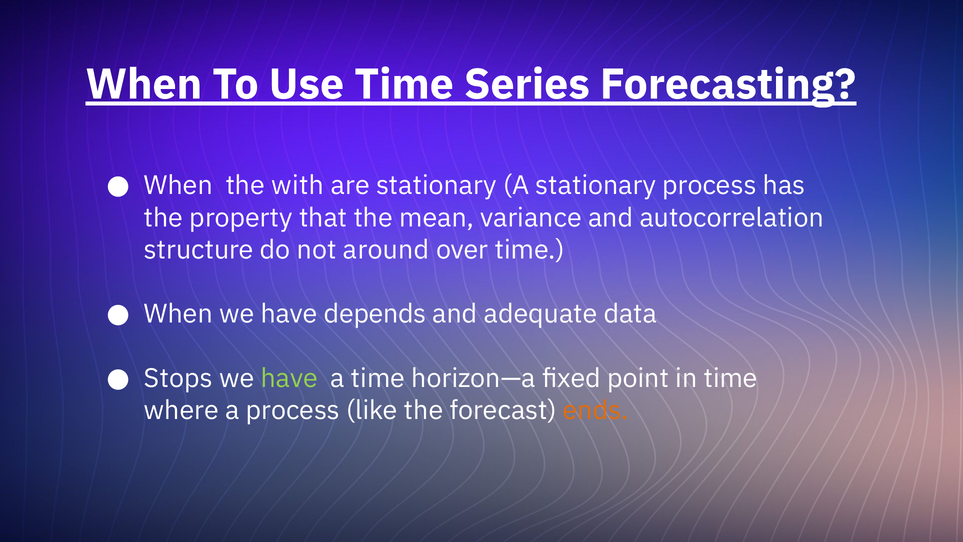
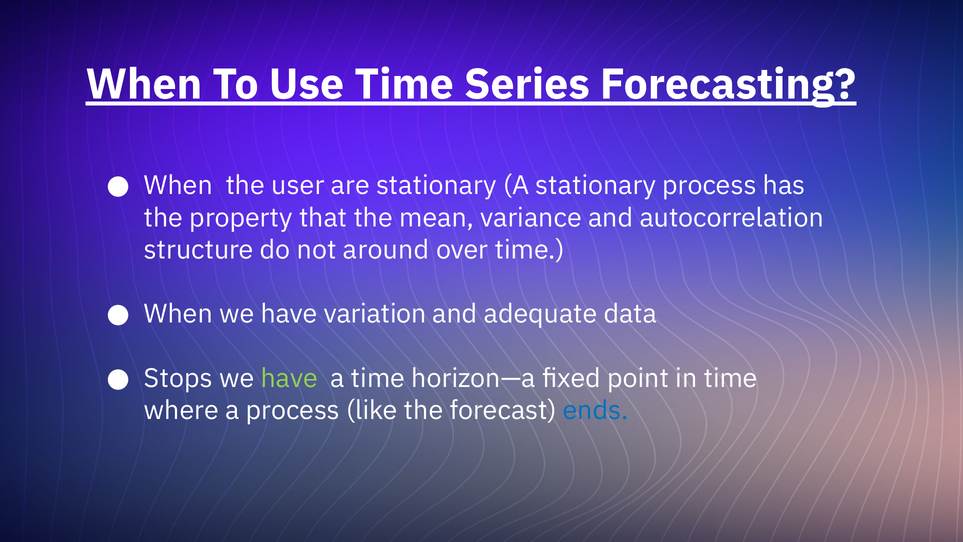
with: with -> user (298, 185)
depends: depends -> variation (375, 314)
ends colour: orange -> blue (596, 410)
